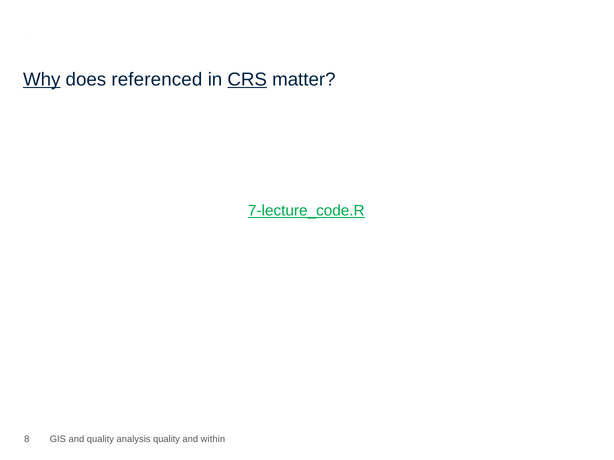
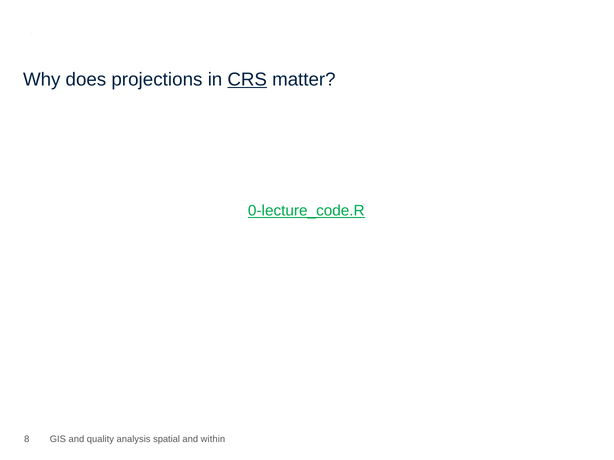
Why underline: present -> none (42, 80)
referenced: referenced -> projections (157, 80)
7-lecture_code.R: 7-lecture_code.R -> 0-lecture_code.R (306, 211)
analysis quality: quality -> spatial (167, 440)
